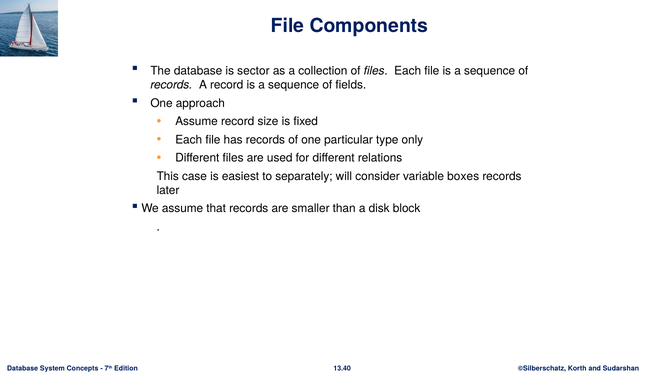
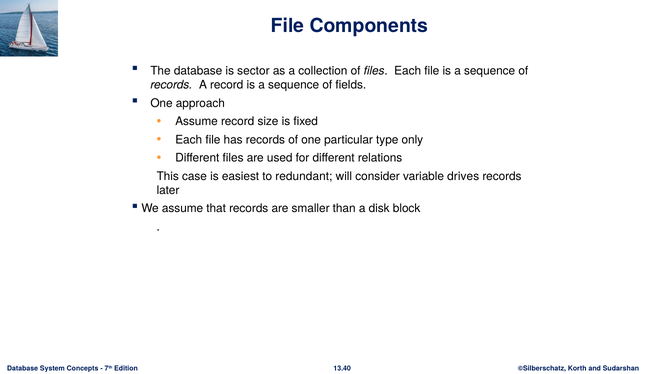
separately: separately -> redundant (304, 176)
boxes: boxes -> drives (463, 176)
